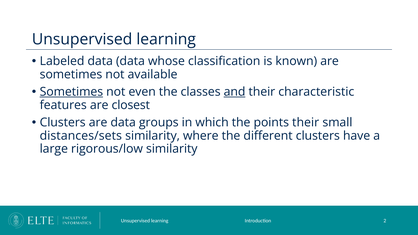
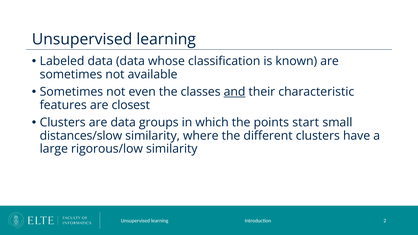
Sometimes underline: present -> none (71, 92)
points their: their -> start (306, 123)
distances/sets: distances/sets -> distances/slow (81, 136)
